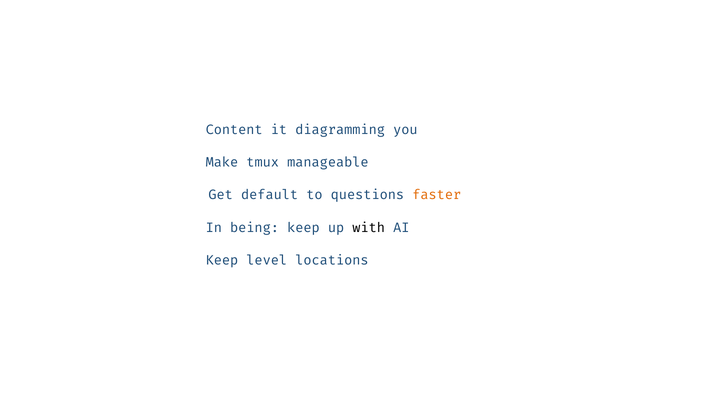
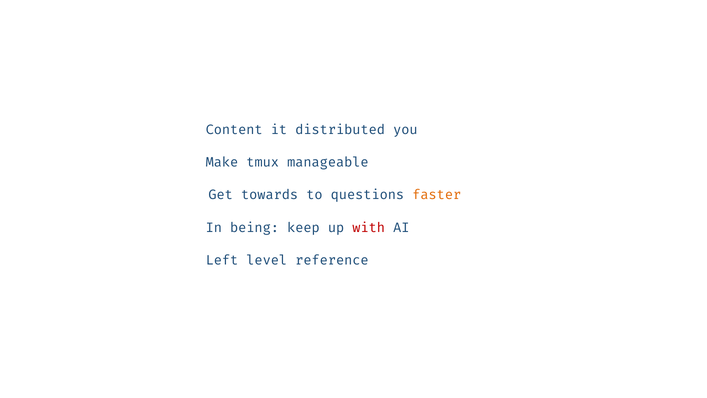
diagramming: diagramming -> distributed (340, 130)
default: default -> towards (270, 195)
with colour: black -> red (369, 227)
Keep: Keep -> Left (222, 260)
locations: locations -> reference (332, 260)
